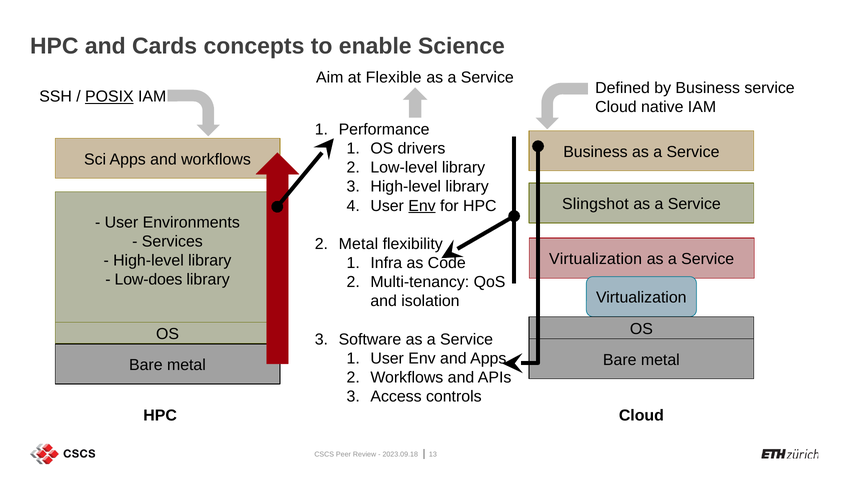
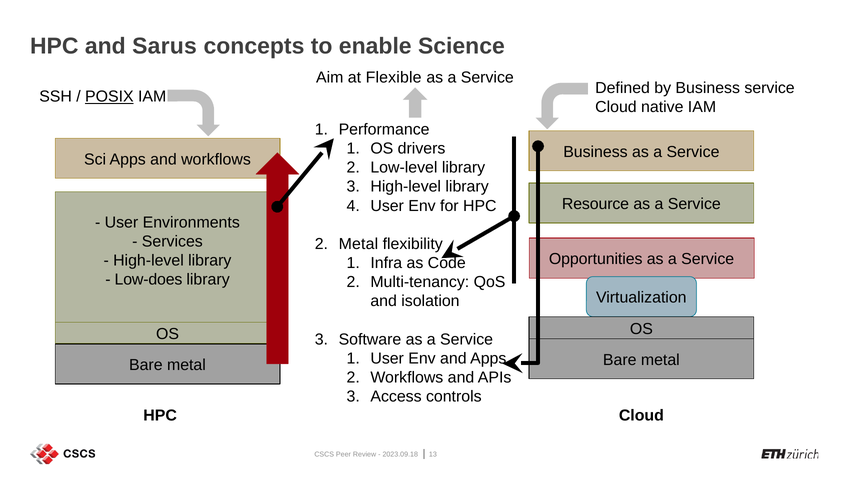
Cards: Cards -> Sarus (164, 46)
Slingshot: Slingshot -> Resource (596, 204)
Env underline: present -> none (422, 206)
Virtualization: Virtualization -> Opportunities (596, 259)
